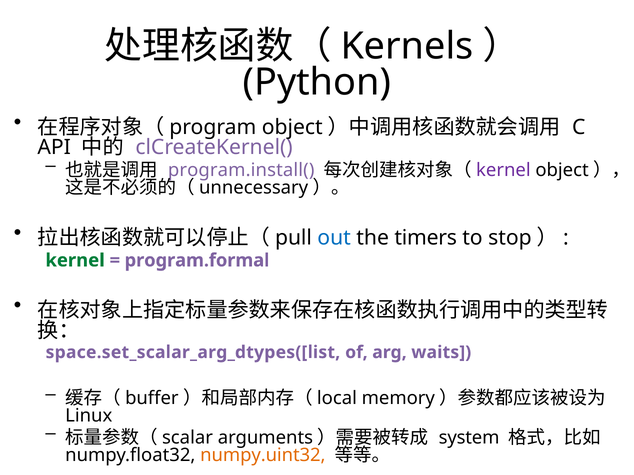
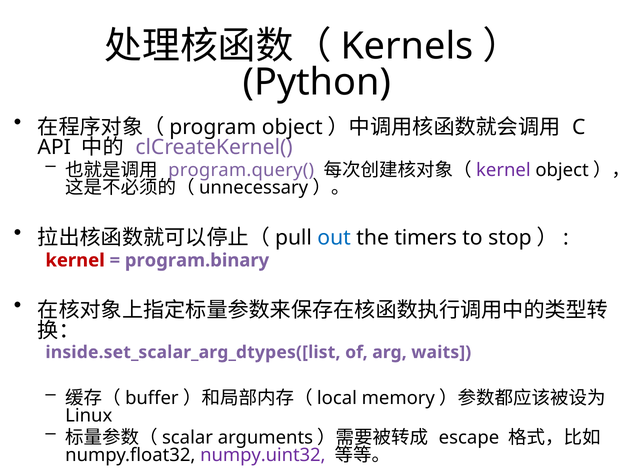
program.install(: program.install( -> program.query( (241, 170)
kernel colour: green -> red (75, 261)
program.formal: program.formal -> program.binary (197, 261)
space.set_scalar_arg_dtypes([list: space.set_scalar_arg_dtypes([list -> inside.set_scalar_arg_dtypes([list (193, 353)
system: system -> escape (469, 438)
numpy.uint32 colour: orange -> purple (263, 456)
